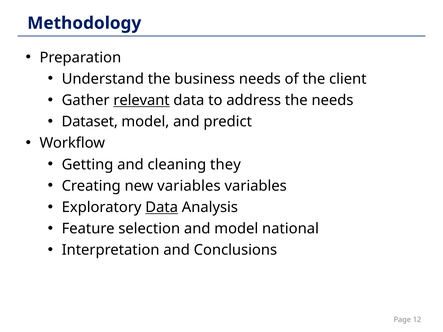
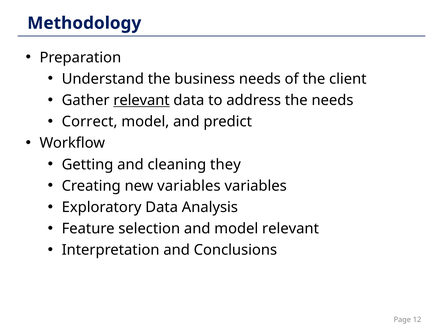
Dataset: Dataset -> Correct (90, 122)
Data underline: present -> none (162, 207)
model national: national -> relevant (291, 229)
